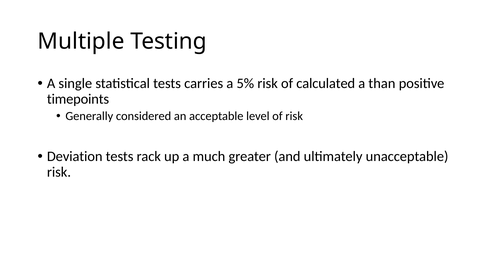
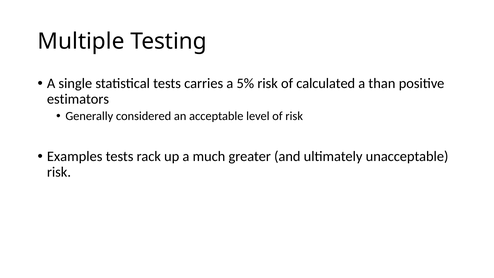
timepoints: timepoints -> estimators (78, 99)
Deviation: Deviation -> Examples (75, 156)
